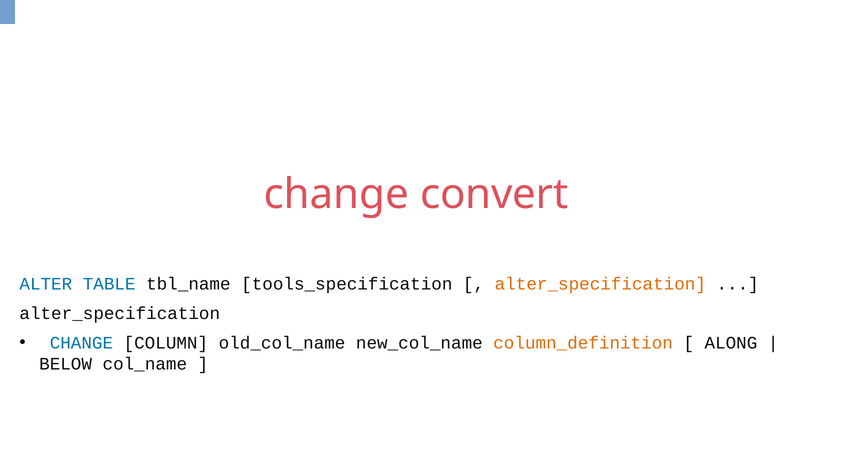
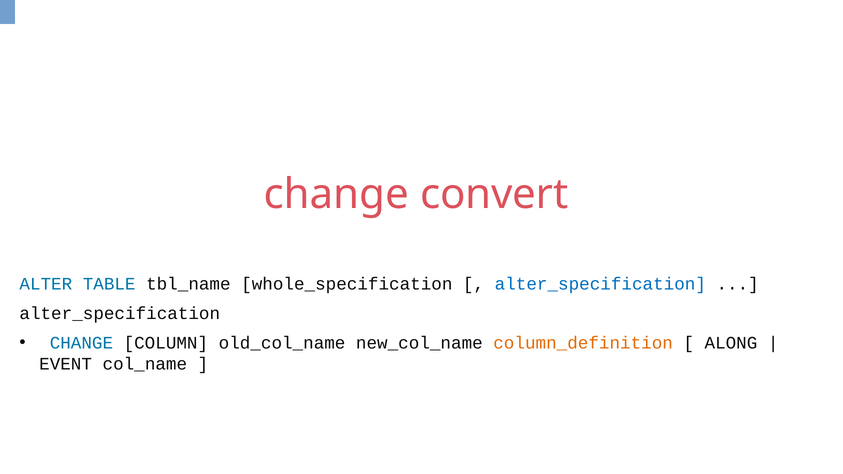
tools_specification: tools_specification -> whole_specification (347, 284)
alter_specification colour: orange -> blue (600, 284)
BELOW: BELOW -> EVENT (66, 364)
